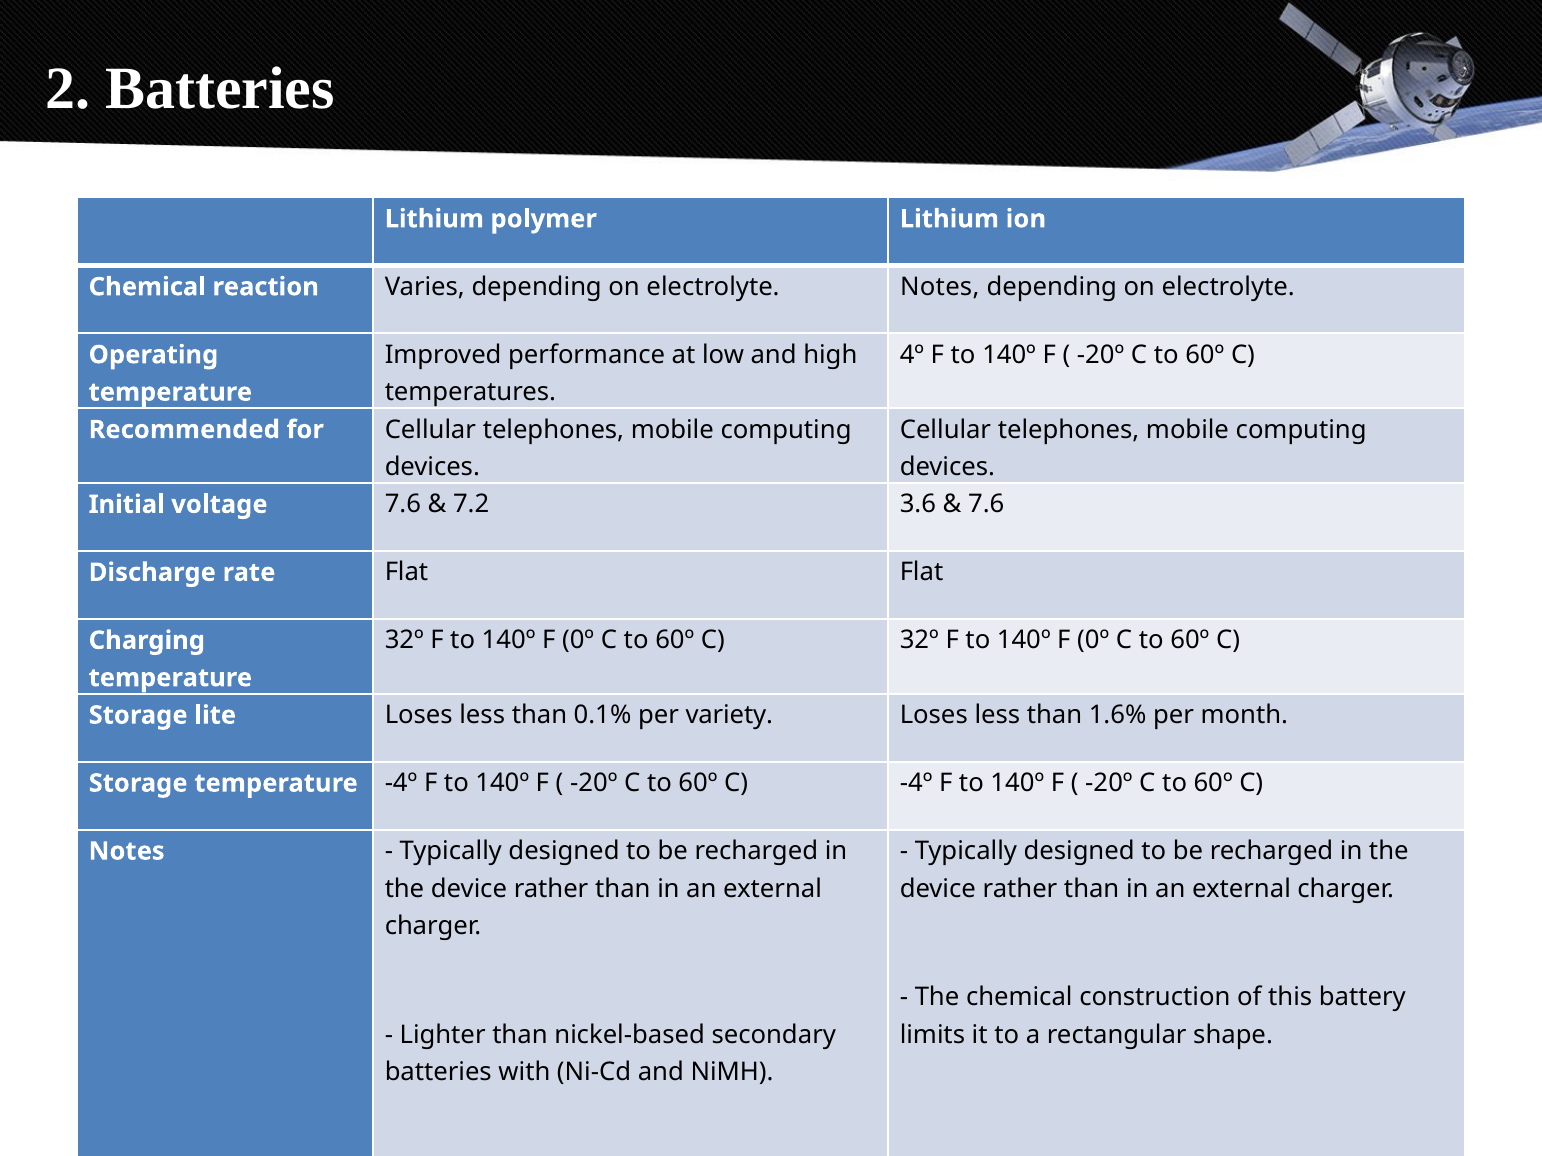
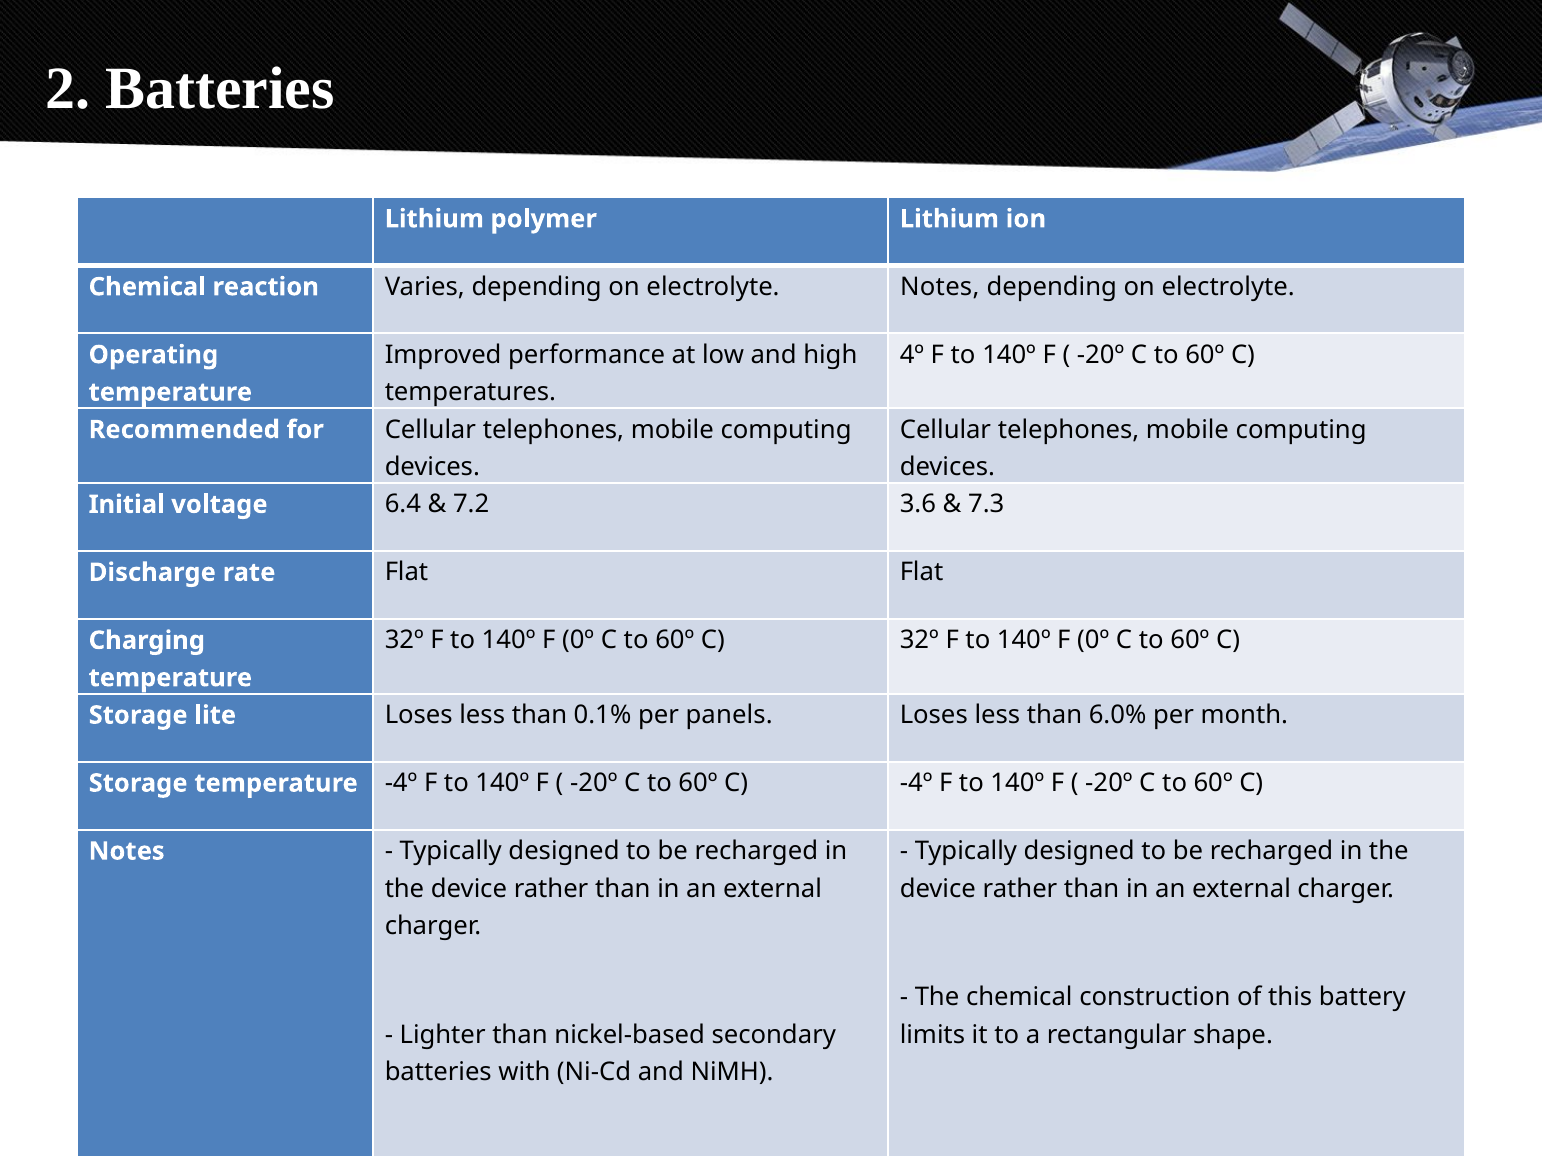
voltage 7.6: 7.6 -> 6.4 (403, 505)
7.6: 7.6 -> 7.3 (986, 505)
per variety: variety -> panels (729, 716)
1.6%: 1.6% -> 6.0% (1118, 716)
